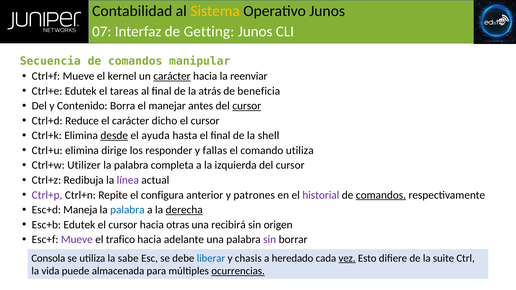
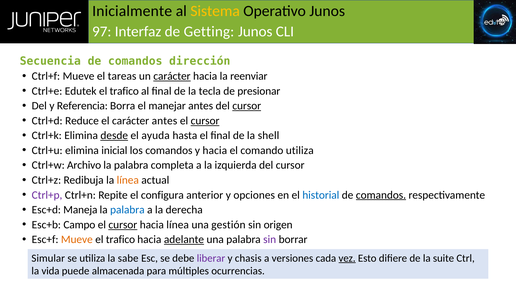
Contabilidad: Contabilidad -> Inicialmente (132, 11)
07: 07 -> 97 (102, 31)
manipular: manipular -> dirección (200, 61)
kernel: kernel -> tareas (122, 76)
tareas: tareas -> trafico (124, 91)
atrás: atrás -> tecla (210, 91)
beneficia: beneficia -> presionar (259, 91)
Contenido: Contenido -> Referencia (82, 106)
carácter dicho: dicho -> antes (165, 121)
cursor underline: none -> present (205, 121)
dirige: dirige -> inicial (114, 151)
los responder: responder -> comandos (169, 151)
y fallas: fallas -> hacia (215, 151)
Utilizer: Utilizer -> Archivo (84, 165)
línea colour: purple -> orange (128, 180)
patrones: patrones -> opciones (254, 195)
historial colour: purple -> blue (321, 195)
derecha underline: present -> none (184, 210)
Esc+b Edutek: Edutek -> Campo (79, 225)
cursor underline: none -> present (123, 225)
hacia otras: otras -> línea (178, 225)
recibirá: recibirá -> gestión (228, 225)
Mueve colour: purple -> orange (77, 240)
adelante underline: none -> present (184, 240)
Consola: Consola -> Simular (48, 258)
liberar colour: blue -> purple (211, 258)
heredado: heredado -> versiones (292, 258)
ocurrencias underline: present -> none (238, 271)
